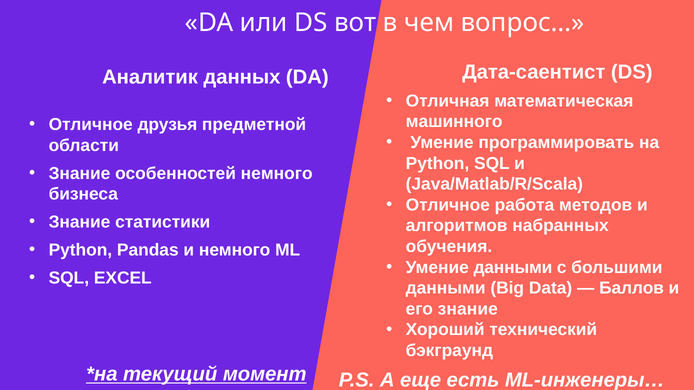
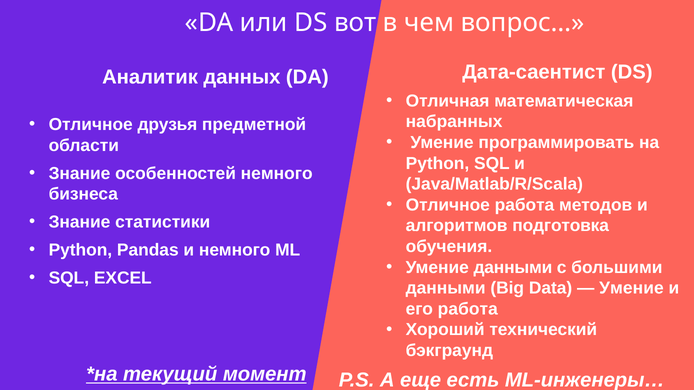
машинного: машинного -> набранных (454, 122)
набранных: набранных -> подготовка (561, 226)
Баллов: Баллов -> Умение (631, 288)
его знание: знание -> работа (468, 309)
